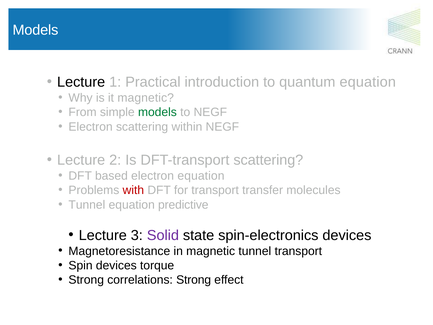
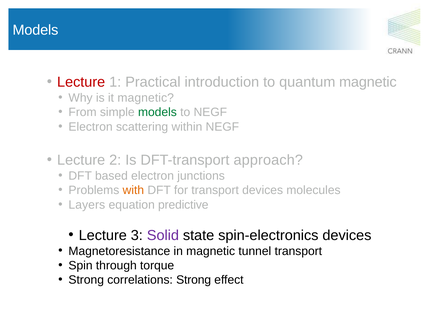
Lecture colour: black -> red (81, 82)
quantum equation: equation -> magnetic (368, 82)
DFT-transport scattering: scattering -> approach (268, 160)
electron equation: equation -> junctions (201, 176)
with colour: red -> orange (133, 190)
transport transfer: transfer -> devices (263, 190)
Tunnel: Tunnel -> Layers (87, 205)
Spin devices: devices -> through (116, 265)
